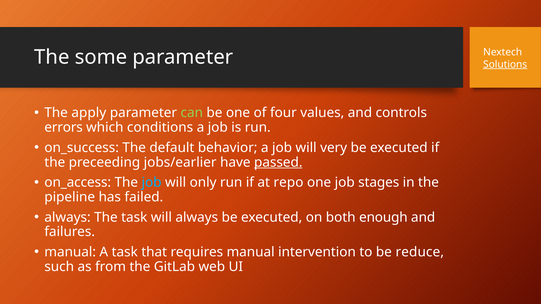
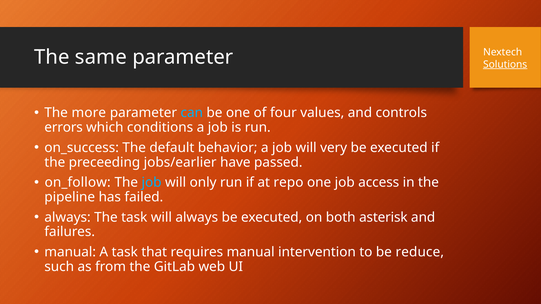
some: some -> same (101, 57)
apply: apply -> more (89, 113)
can colour: light green -> light blue (192, 113)
passed underline: present -> none (278, 162)
on_access: on_access -> on_follow (78, 183)
stages: stages -> access (379, 183)
enough: enough -> asterisk (383, 217)
